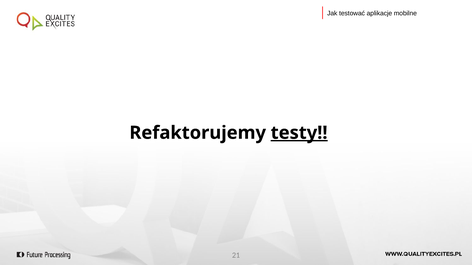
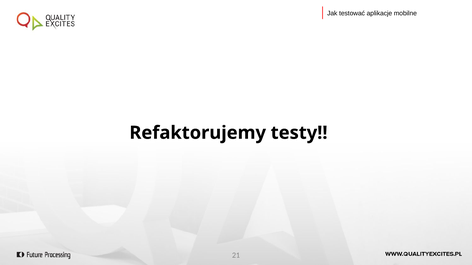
testy underline: present -> none (299, 133)
